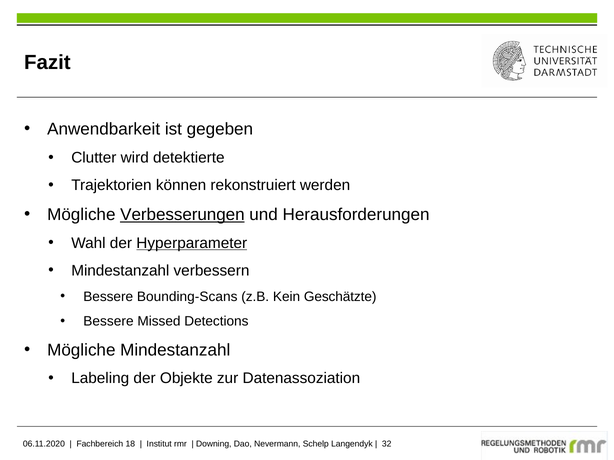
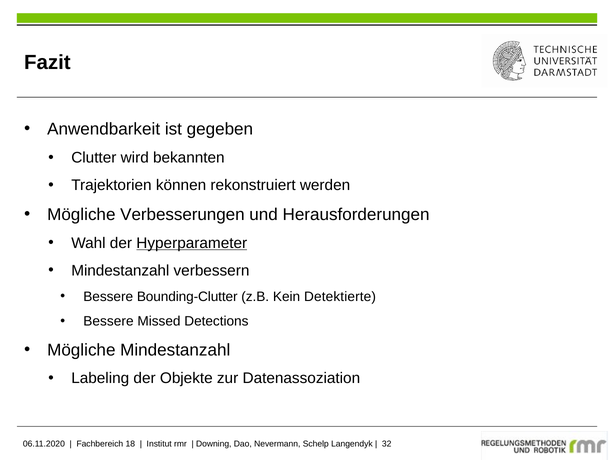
detektierte: detektierte -> bekannten (189, 158)
Verbesserungen underline: present -> none (182, 215)
Bounding-Scans: Bounding-Scans -> Bounding-Clutter (187, 297)
Geschätzte: Geschätzte -> Detektierte (340, 297)
